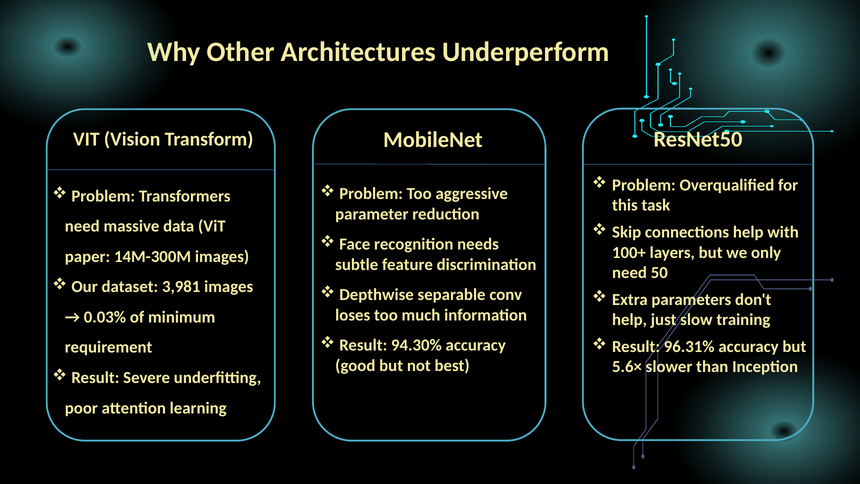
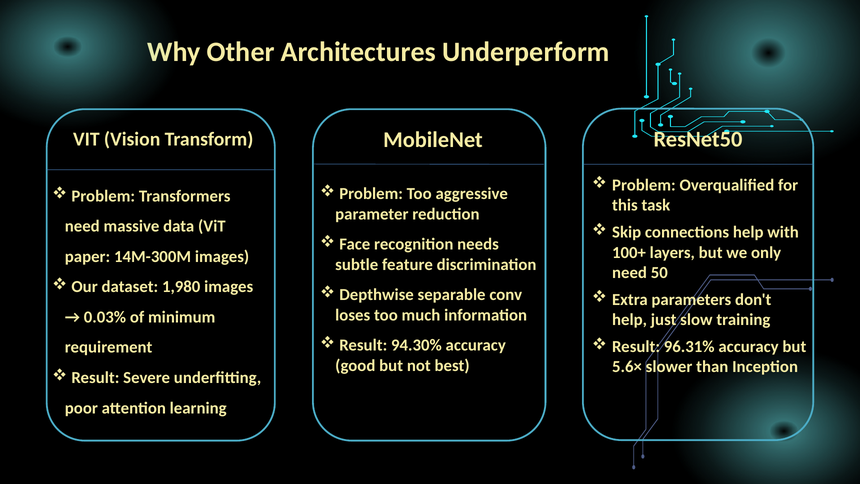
3,981: 3,981 -> 1,980 (181, 287)
